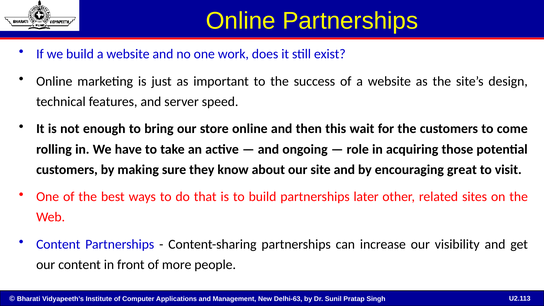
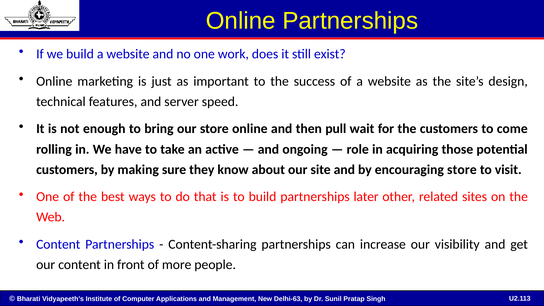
this: this -> pull (336, 129)
encouraging great: great -> store (462, 170)
